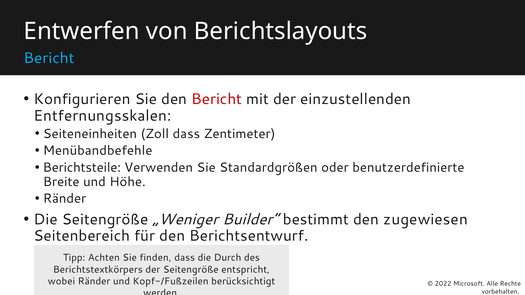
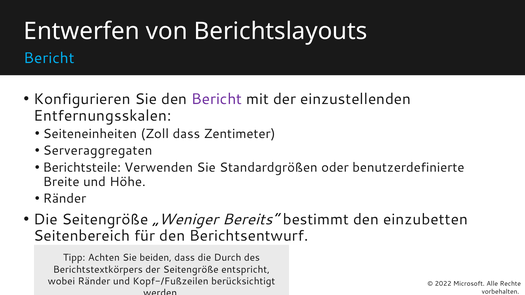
Bericht colour: red -> purple (217, 99)
Menübandbefehle: Menübandbefehle -> Serveraggregaten (98, 151)
Builder“: Builder“ -> Bereits“ (250, 220)
zugewiesen: zugewiesen -> einzubetten (426, 220)
finden: finden -> beiden (156, 258)
